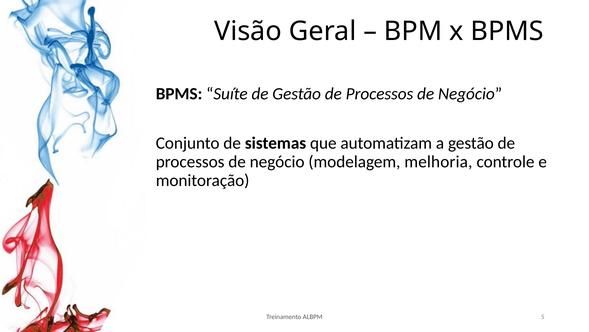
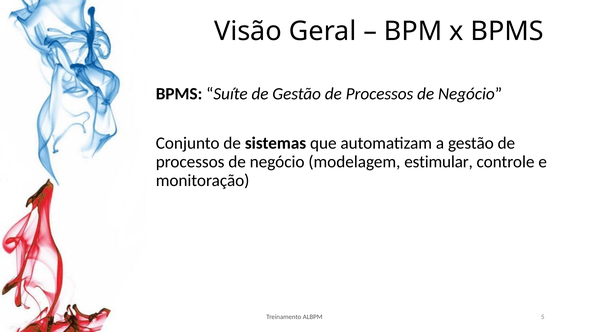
melhoria: melhoria -> estimular (439, 161)
